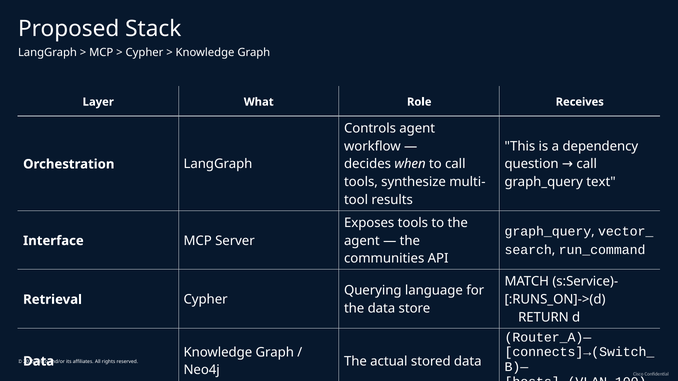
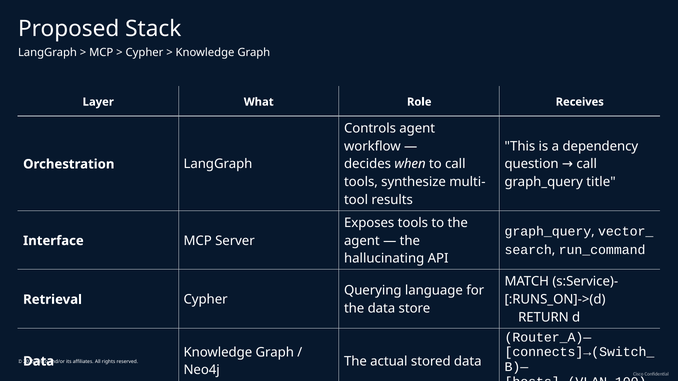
text: text -> title (601, 182)
communities: communities -> hallucinating (384, 259)
